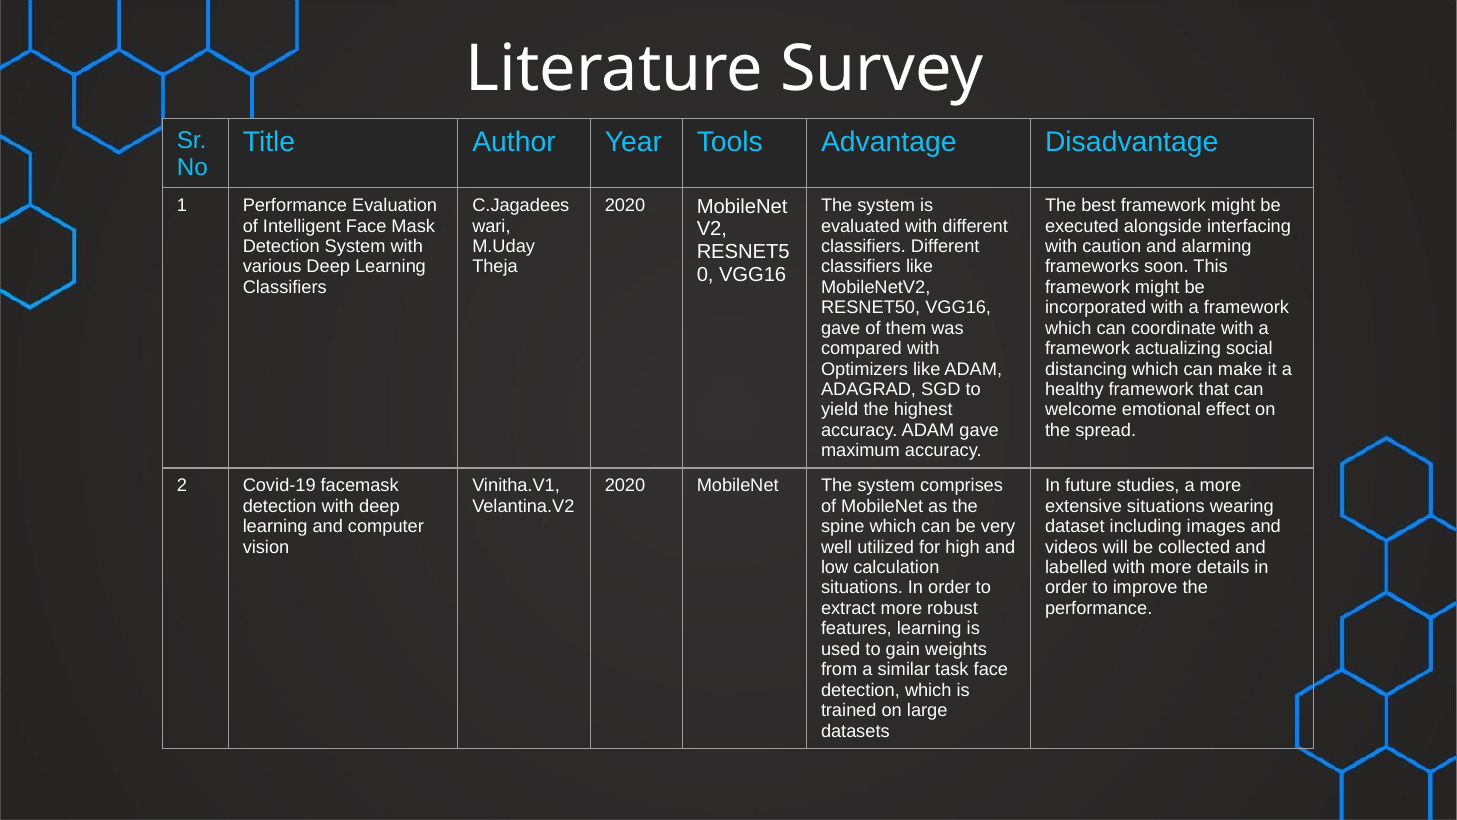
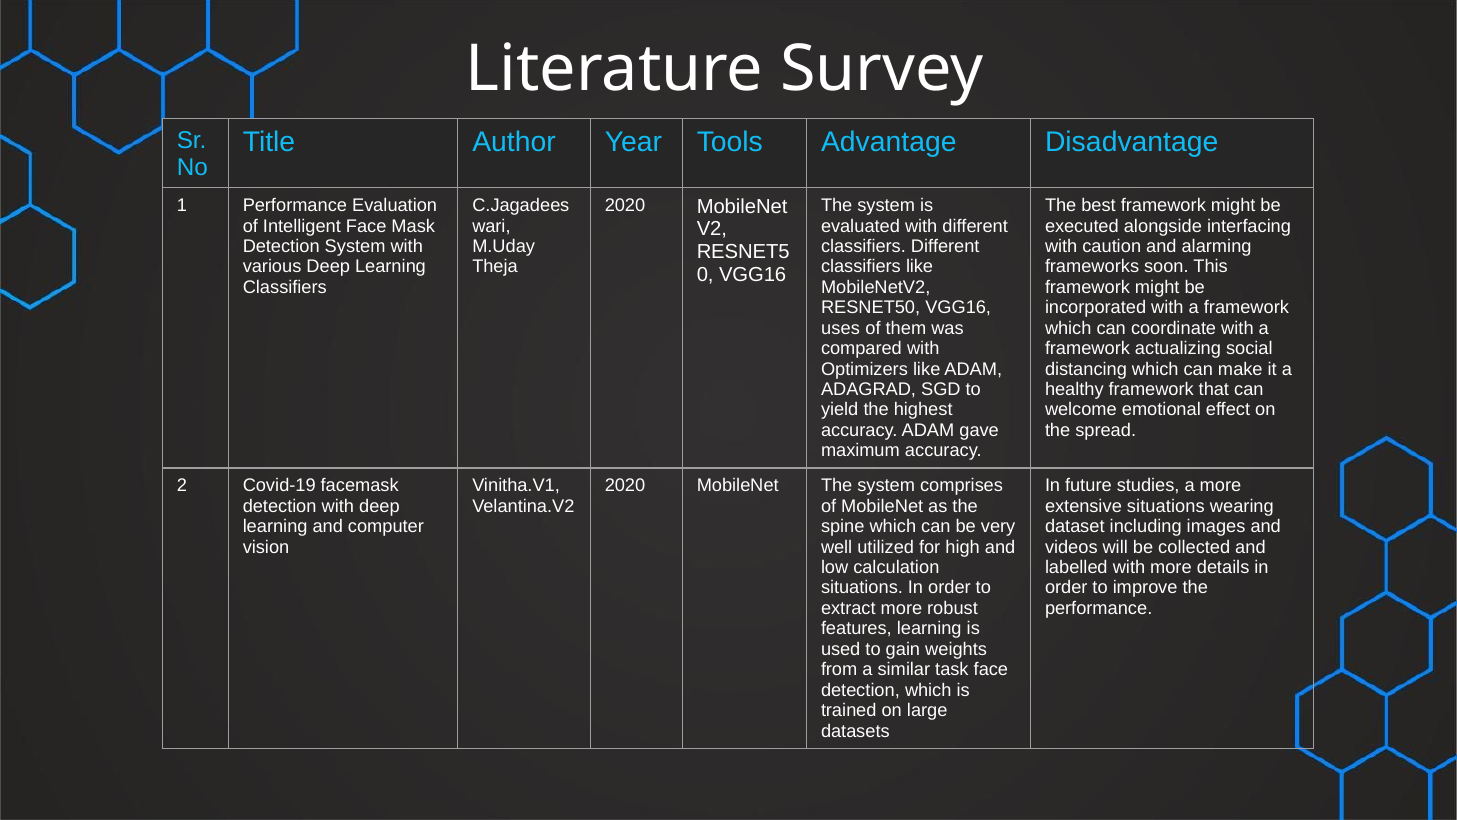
gave: gave -> uses (841, 328)
